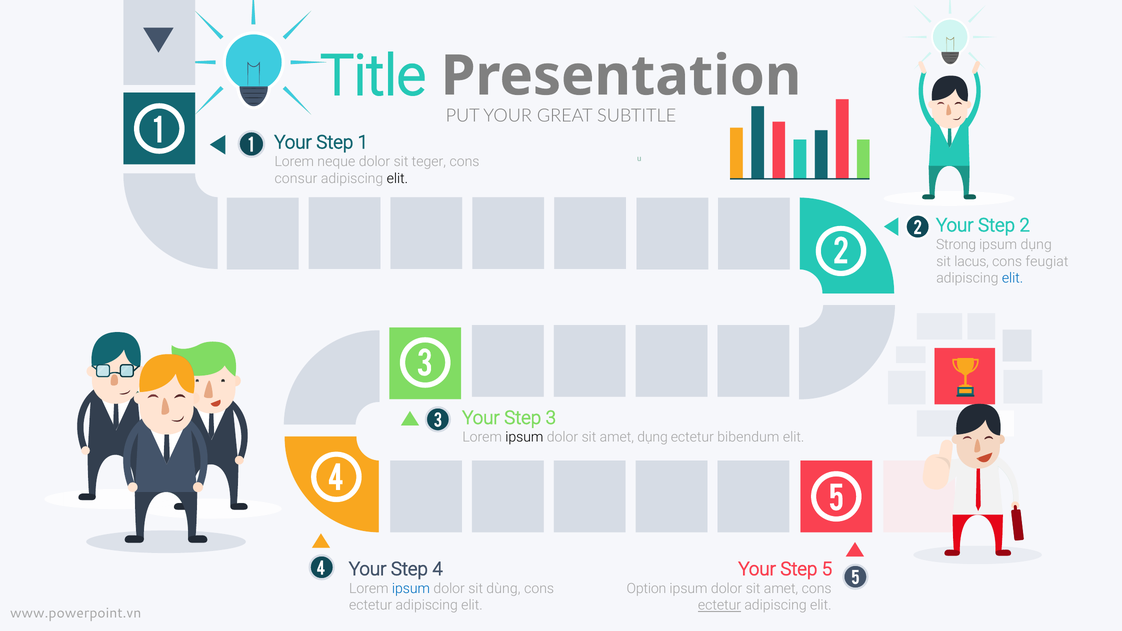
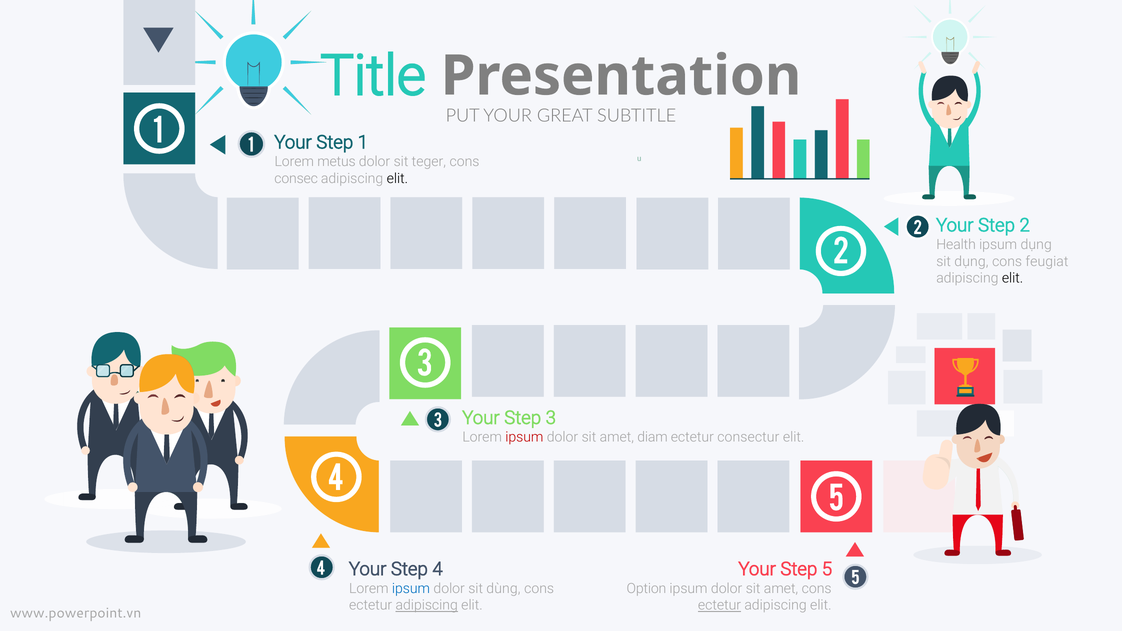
neque: neque -> metus (336, 162)
consur: consur -> consec (296, 179)
Strong: Strong -> Health (956, 245)
sit lacus: lacus -> dụng (971, 262)
elit colour: blue -> black (1013, 278)
ipsum colour: black -> red (524, 437)
amet dụng: dụng -> diam (653, 437)
bibendum: bibendum -> consectur (748, 437)
adipiscing underline: none -> present (427, 605)
